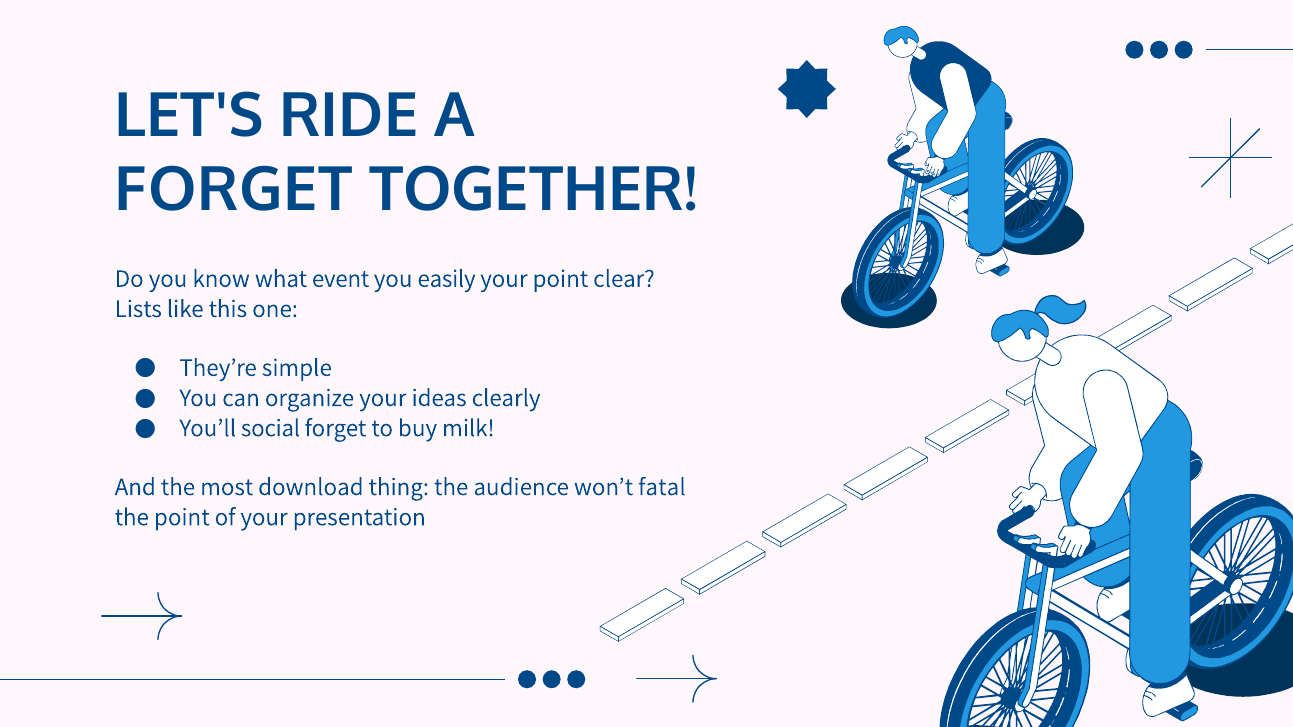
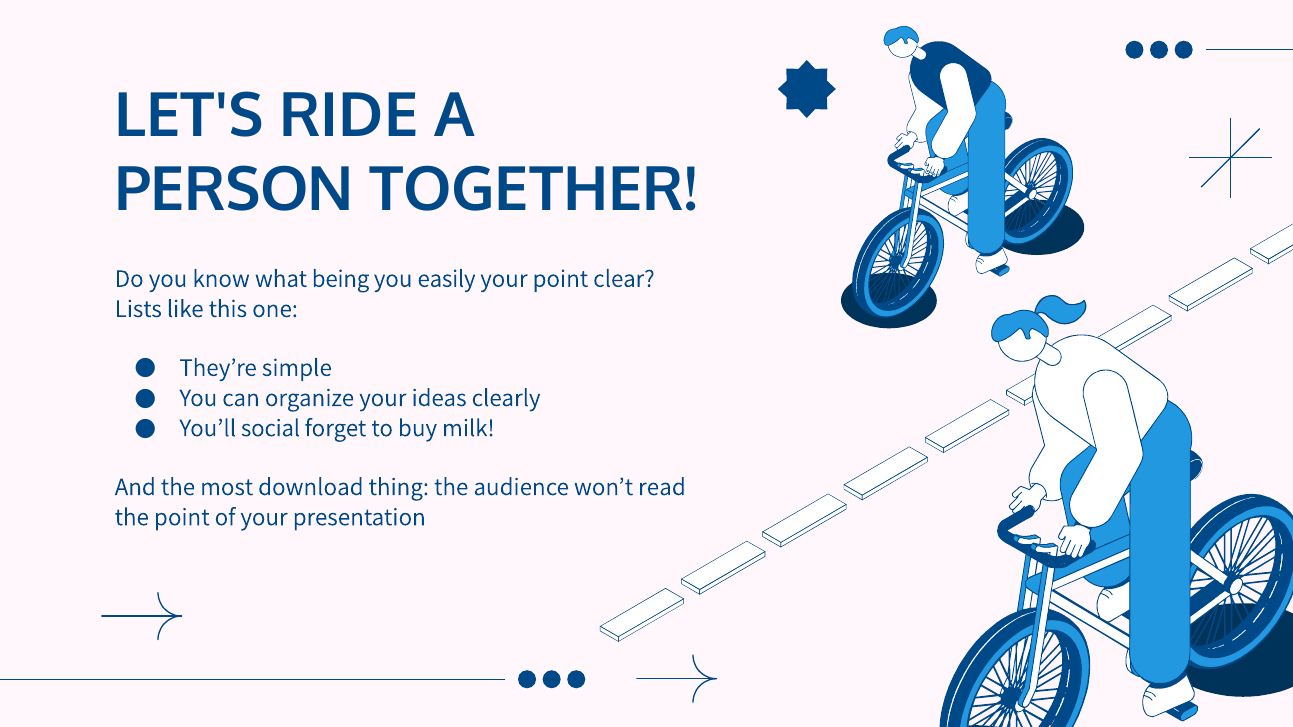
FORGET: FORGET -> PERSON (234, 190)
event: event -> being (341, 279)
fatal: fatal -> read (662, 487)
